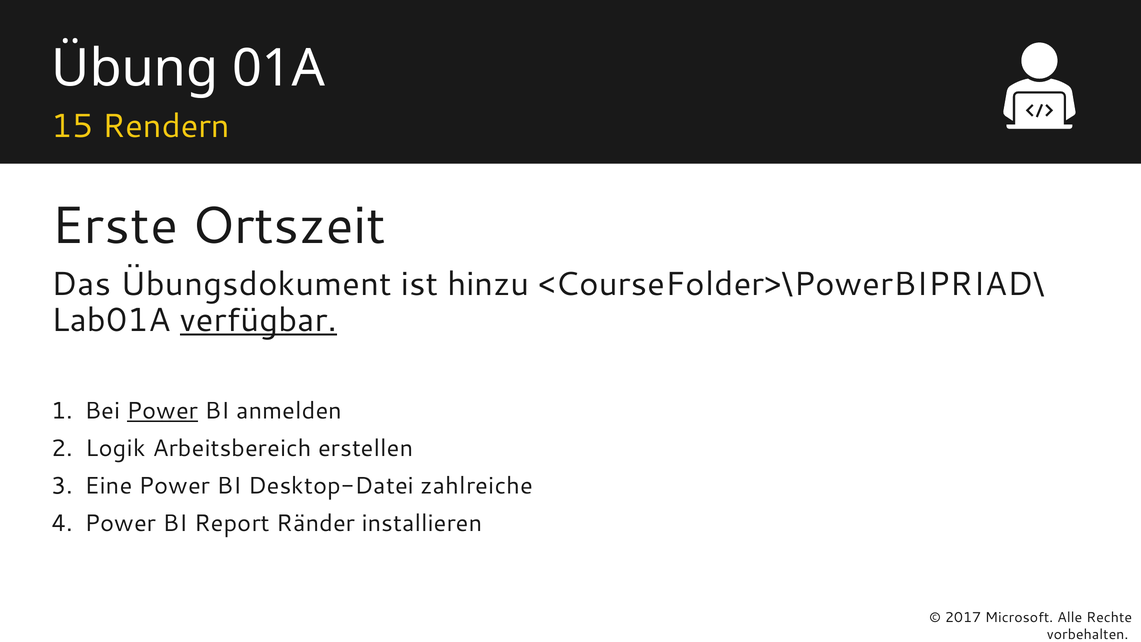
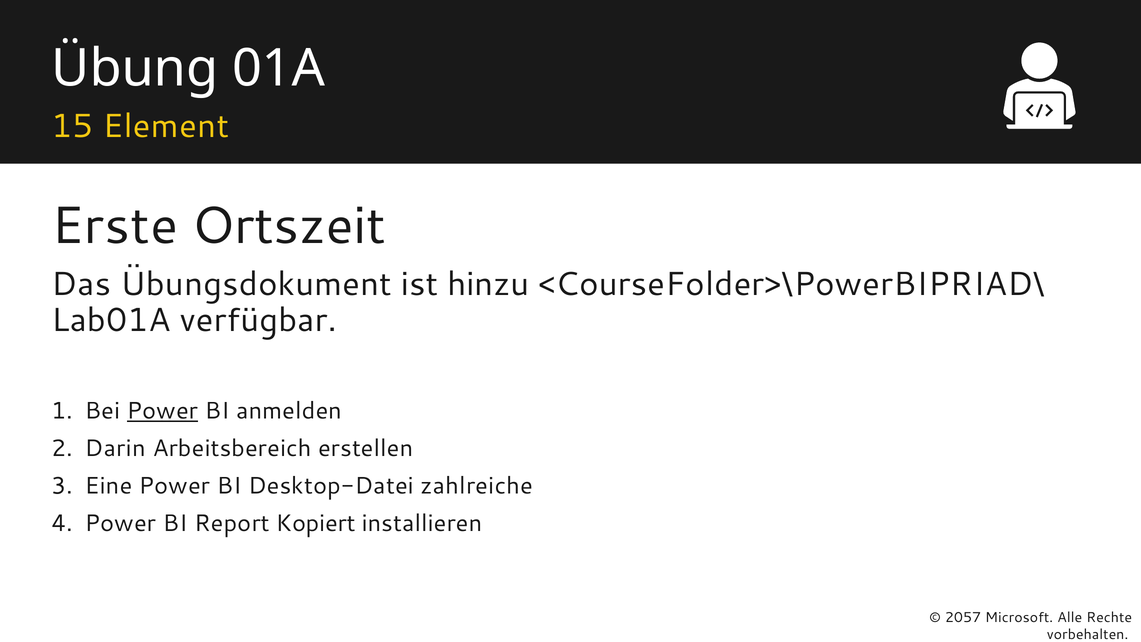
Rendern: Rendern -> Element (166, 126)
verfügbar underline: present -> none (258, 320)
Logik: Logik -> Darin (115, 448)
Ränder: Ränder -> Kopiert (316, 523)
2017: 2017 -> 2057 (963, 617)
